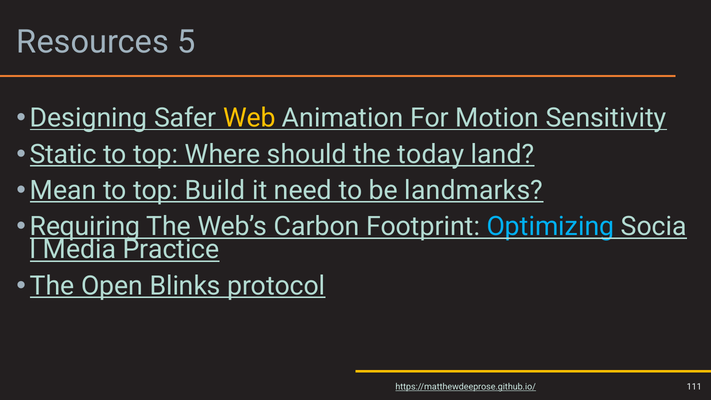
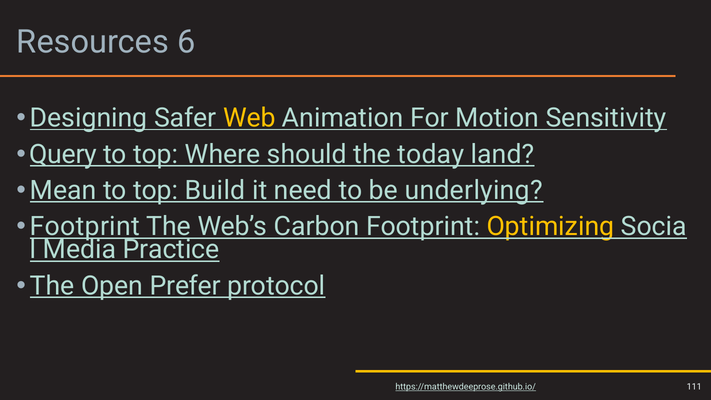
5: 5 -> 6 (186, 42)
Static: Static -> Query (63, 154)
landmarks: landmarks -> underlying (474, 190)
Requiring: Requiring -> Footprint (85, 227)
Optimizing colour: light blue -> yellow (550, 227)
Blinks: Blinks -> Prefer (185, 286)
